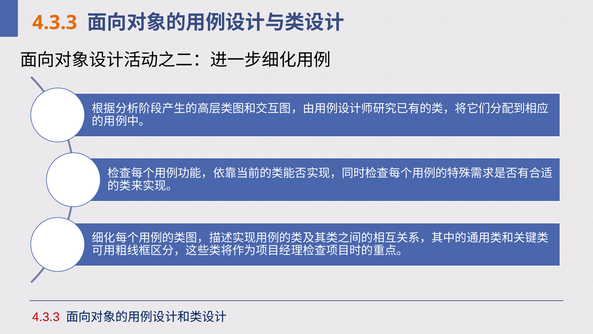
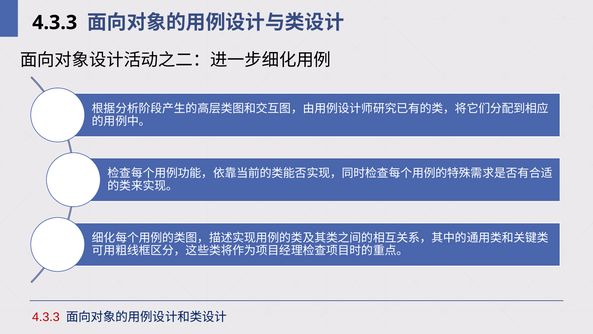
4.3.3 colour: orange -> black (55, 23)
